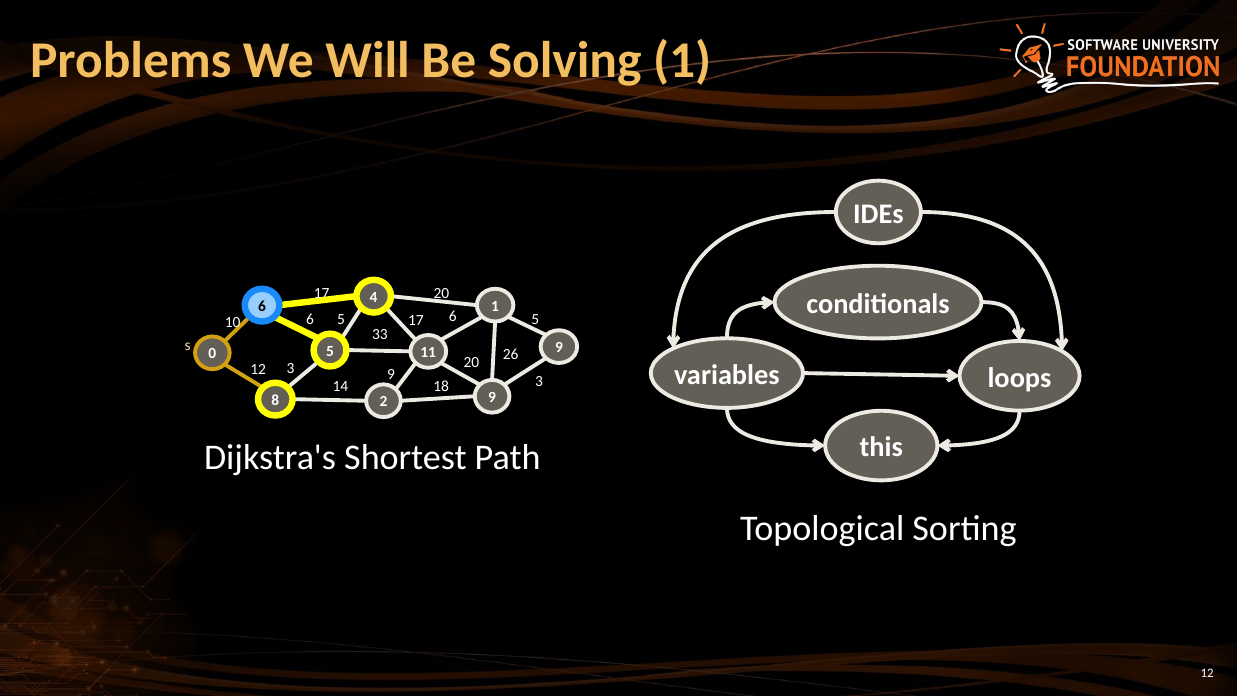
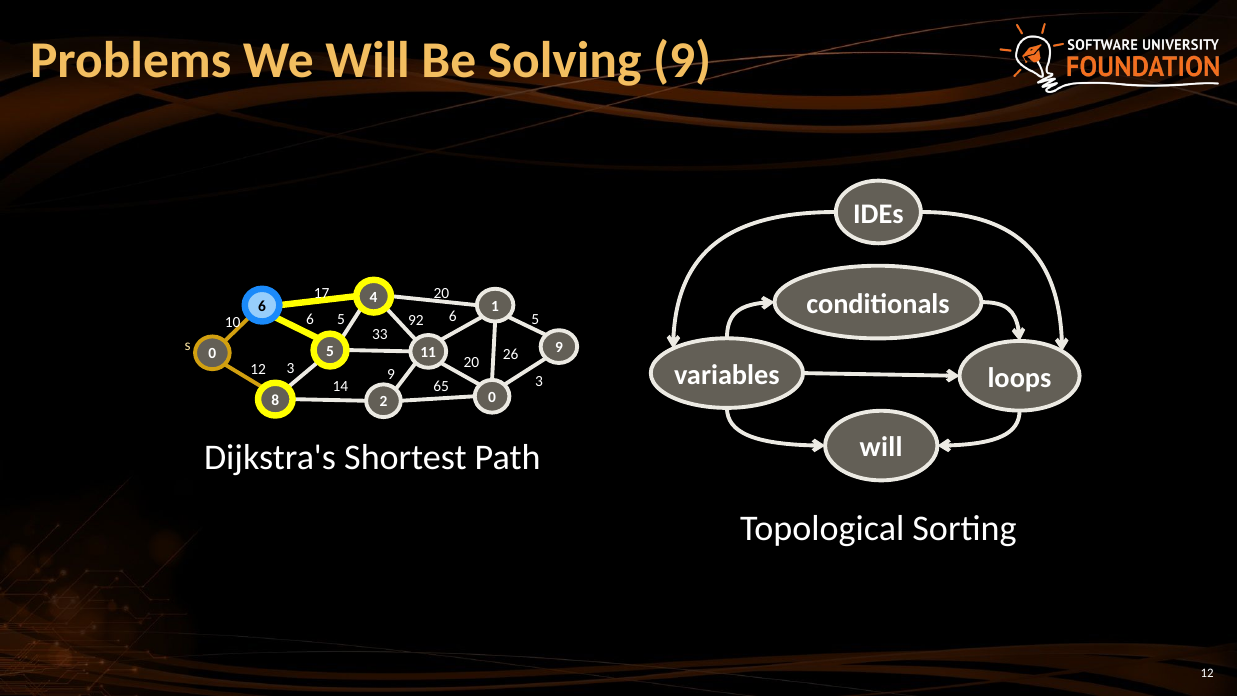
Solving 1: 1 -> 9 (682, 60)
5 17: 17 -> 92 (416, 321)
18: 18 -> 65 (441, 386)
2 9: 9 -> 0 (492, 397)
this: this -> will (881, 448)
